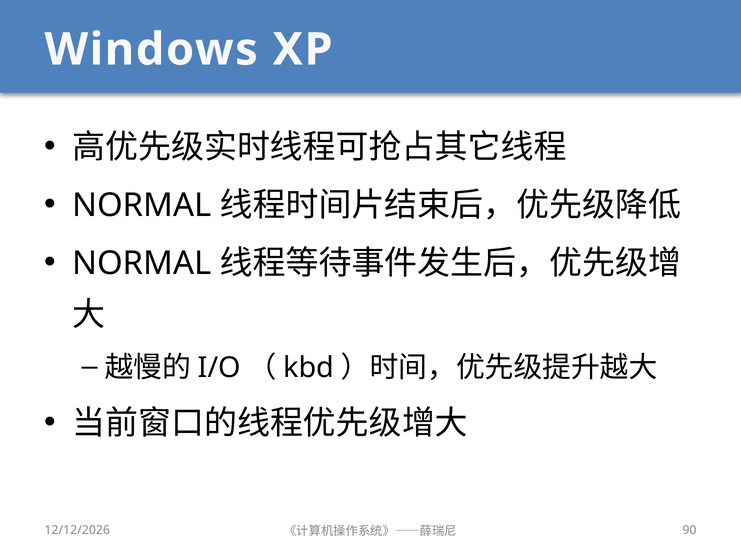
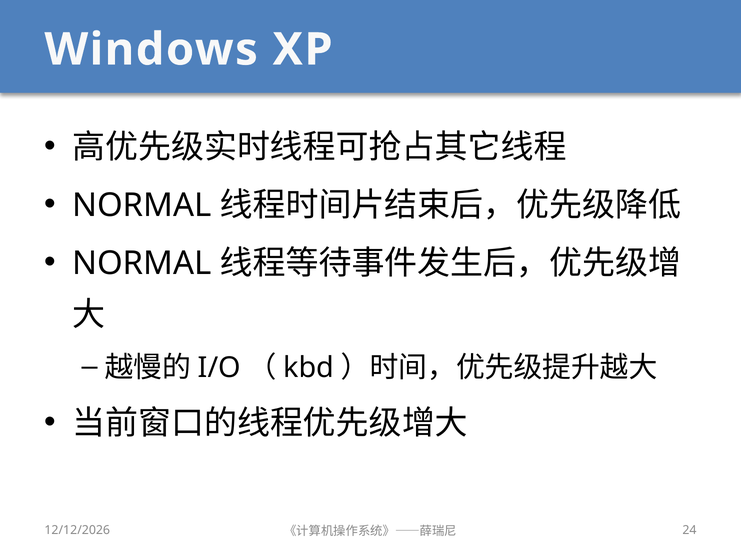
90: 90 -> 24 (689, 530)
